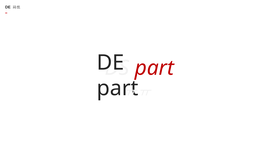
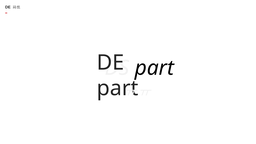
part colour: red -> black (154, 68)
